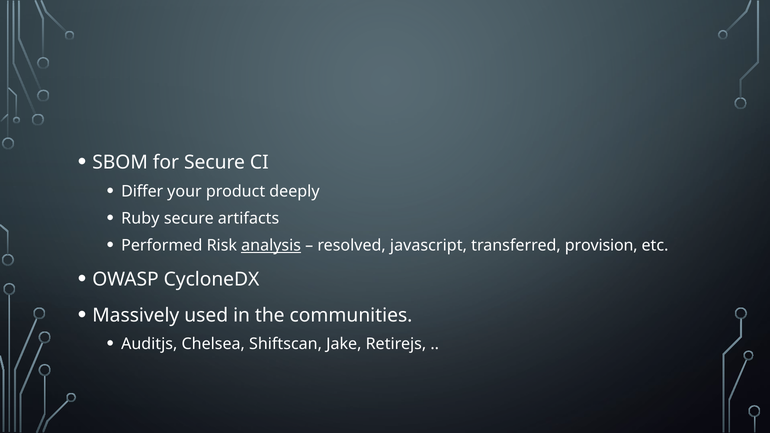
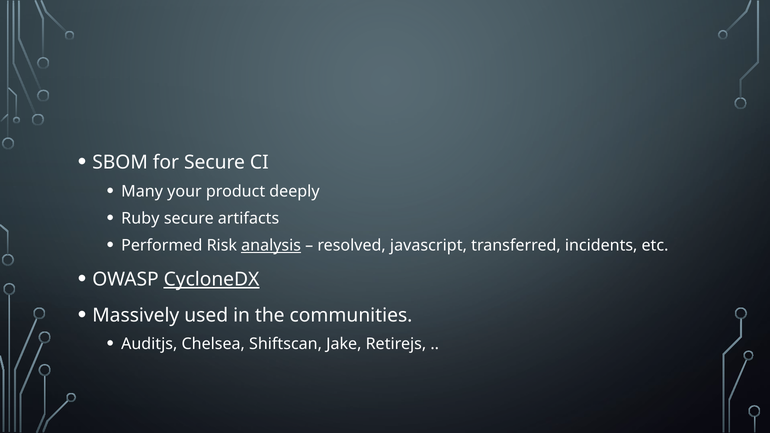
Differ: Differ -> Many (142, 191)
provision: provision -> incidents (601, 245)
CycloneDX underline: none -> present (212, 280)
